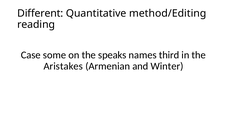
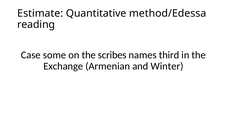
Different: Different -> Estimate (40, 13)
method/Editing: method/Editing -> method/Edessa (168, 13)
speaks: speaks -> scribes (112, 55)
Aristakes: Aristakes -> Exchange (63, 67)
